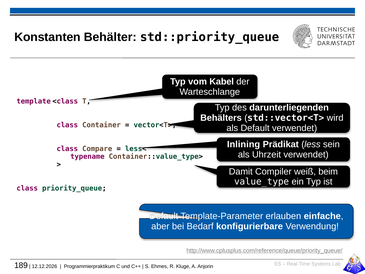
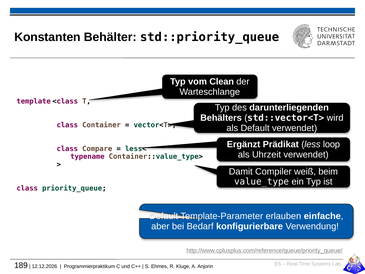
Kabel: Kabel -> Clean (222, 82)
Inlining: Inlining -> Ergänzt (244, 144)
sein: sein -> loop (331, 144)
